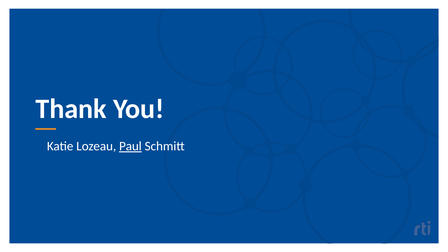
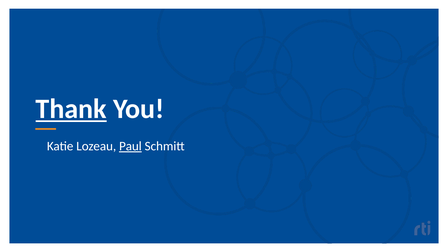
Thank underline: none -> present (71, 109)
